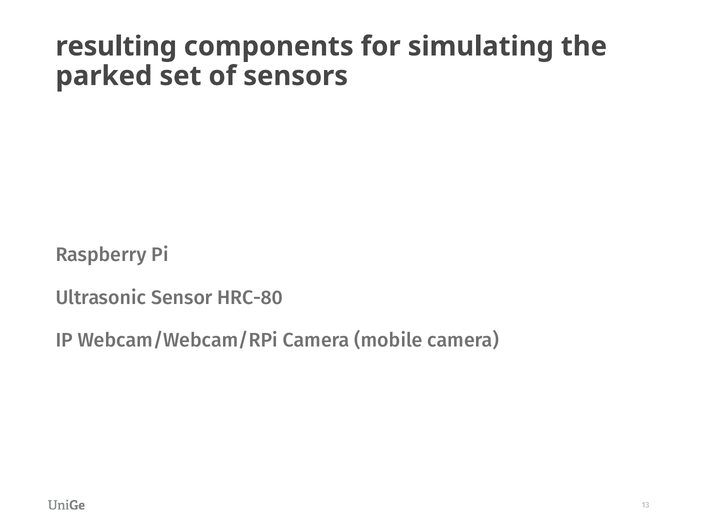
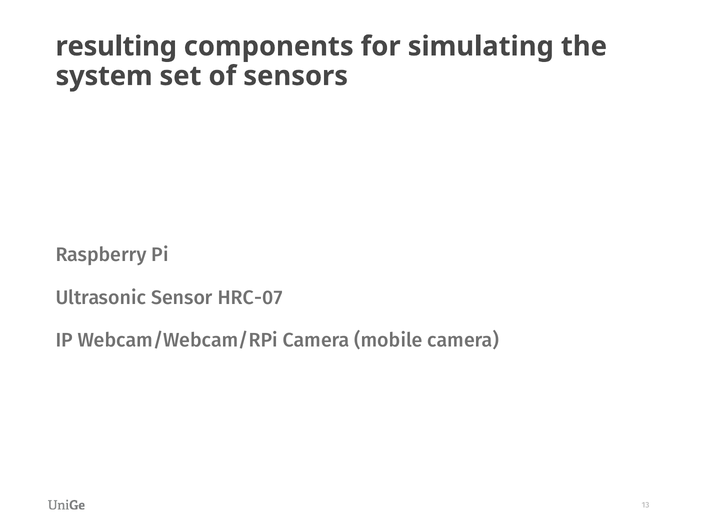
parked: parked -> system (104, 76)
HRC-80: HRC-80 -> HRC-07 (250, 297)
